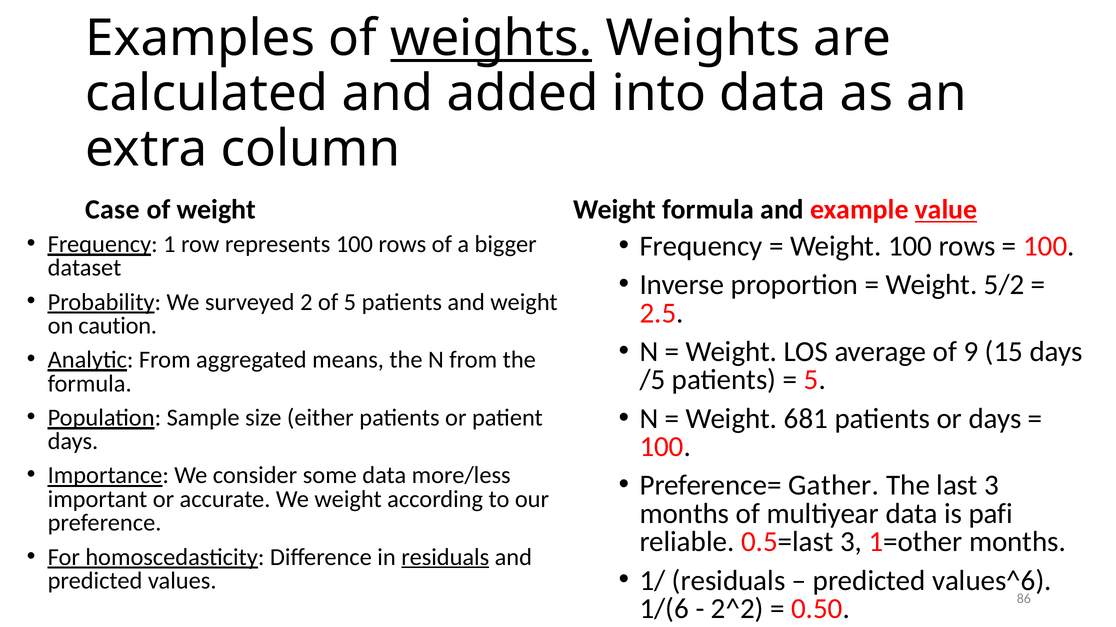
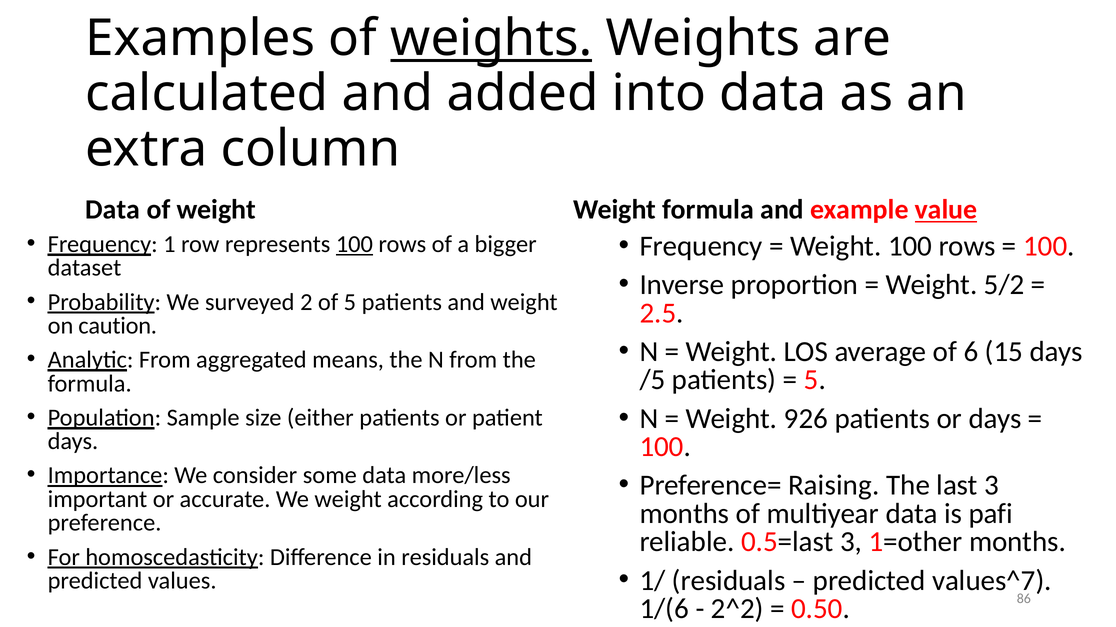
Case: Case -> Data (113, 210)
100 underline: none -> present (354, 244)
9: 9 -> 6 (971, 352)
681: 681 -> 926 (806, 419)
Gather: Gather -> Raising (834, 486)
residuals underline: present -> none (445, 558)
values^6: values^6 -> values^7 (992, 581)
